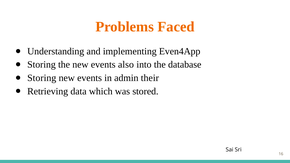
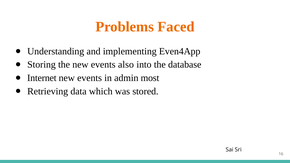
Storing: Storing -> Internet (42, 78)
their: their -> most (150, 78)
